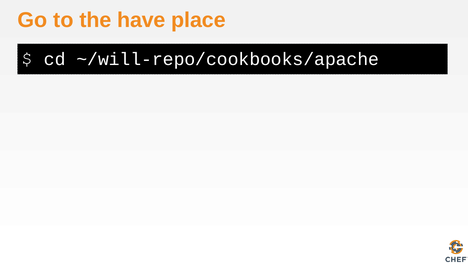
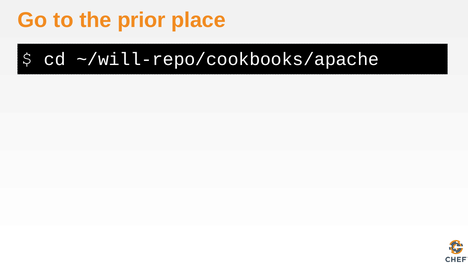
have: have -> prior (141, 20)
